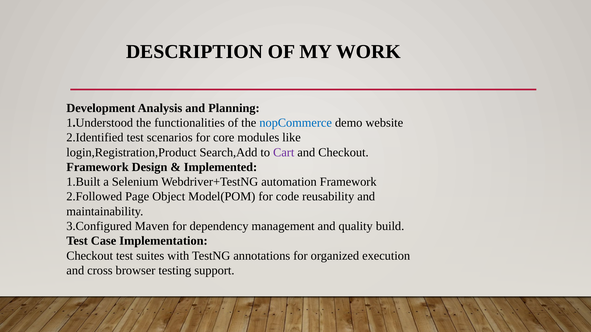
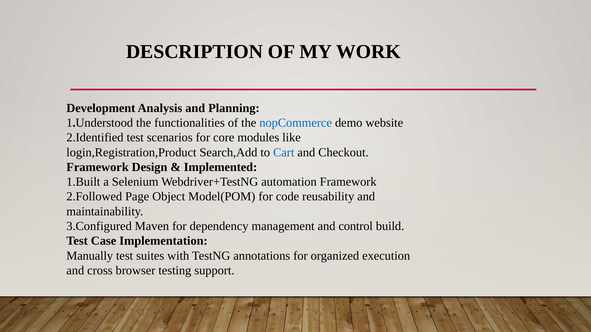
Cart colour: purple -> blue (284, 153)
quality: quality -> control (356, 226)
Checkout: Checkout -> Manually (90, 256)
